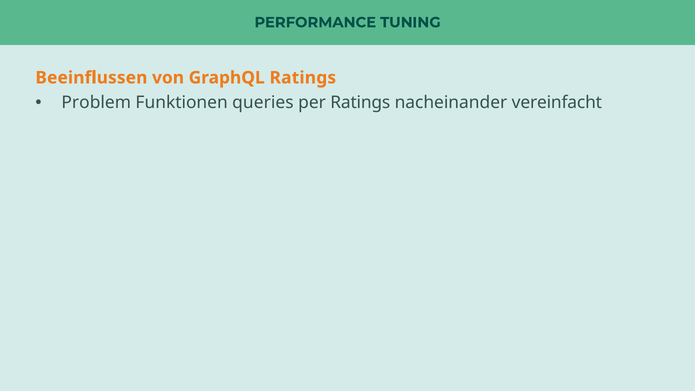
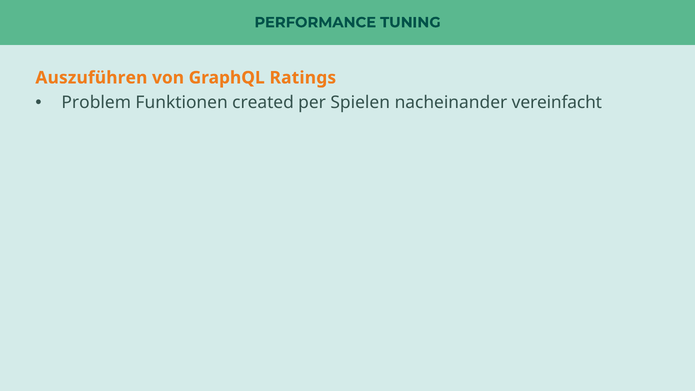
Beeinflussen: Beeinflussen -> Auszuführen (91, 78)
queries: queries -> created (263, 103)
per Ratings: Ratings -> Spielen (360, 103)
